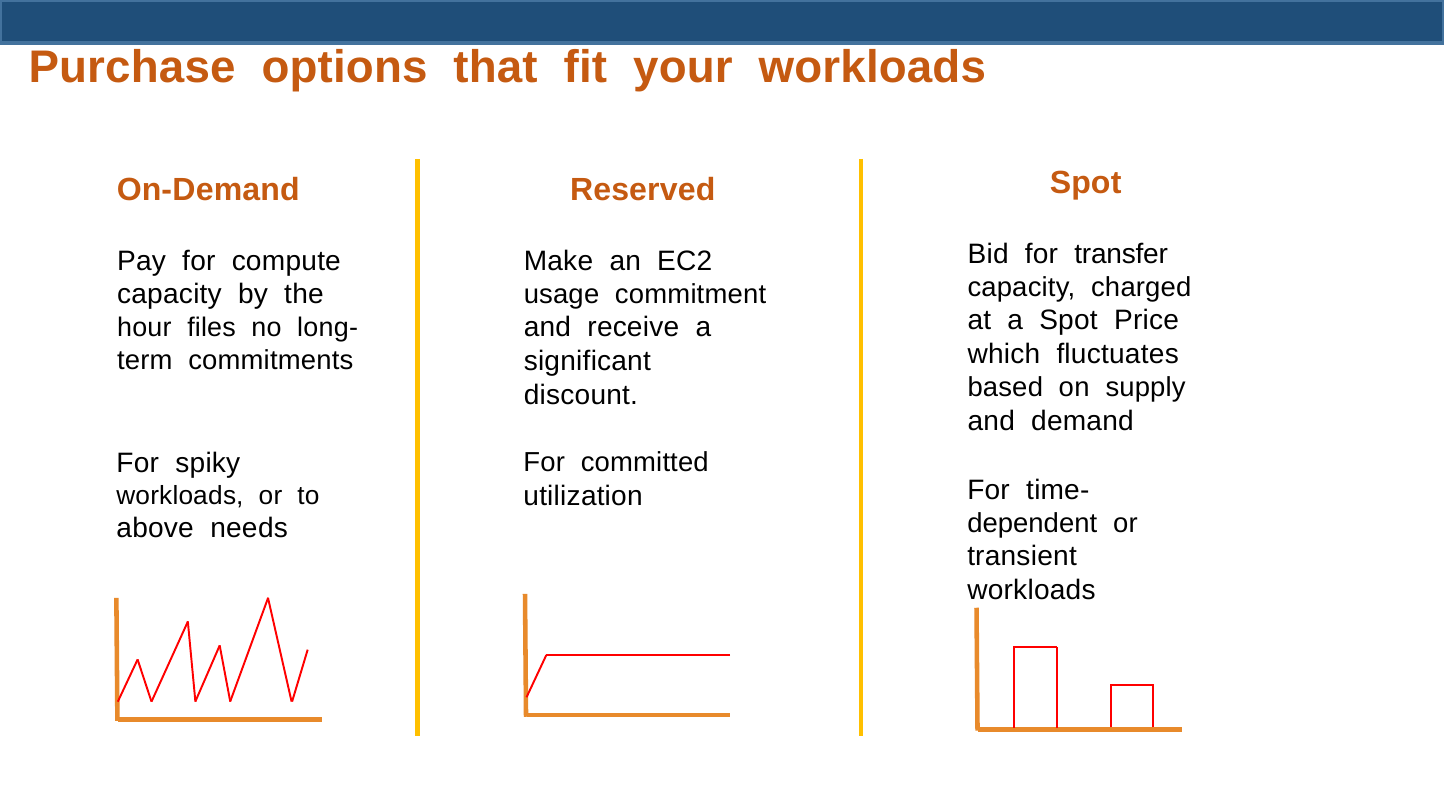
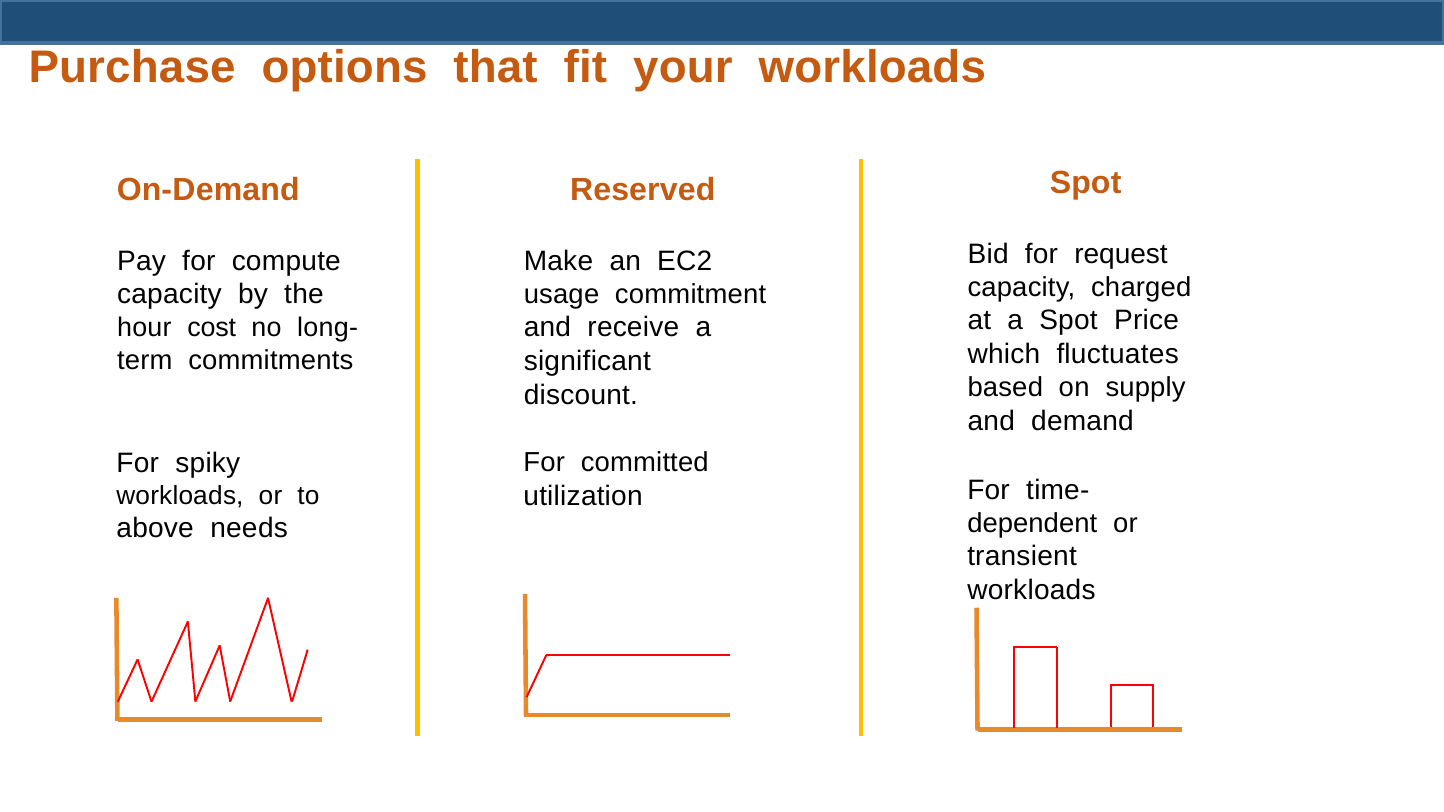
transfer: transfer -> request (1121, 254)
files: files -> cost (212, 328)
